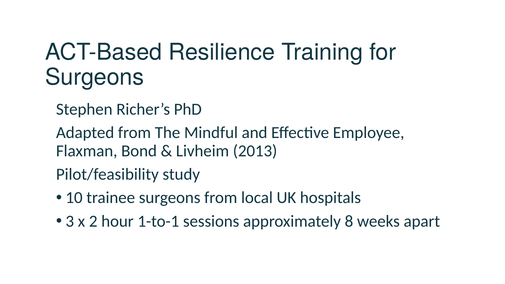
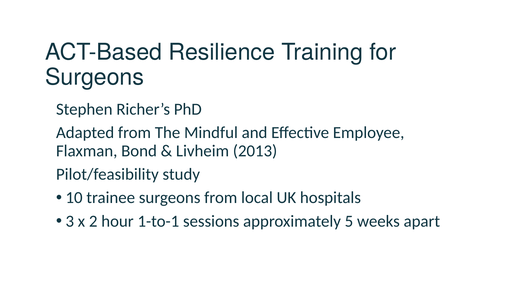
8: 8 -> 5 (349, 221)
